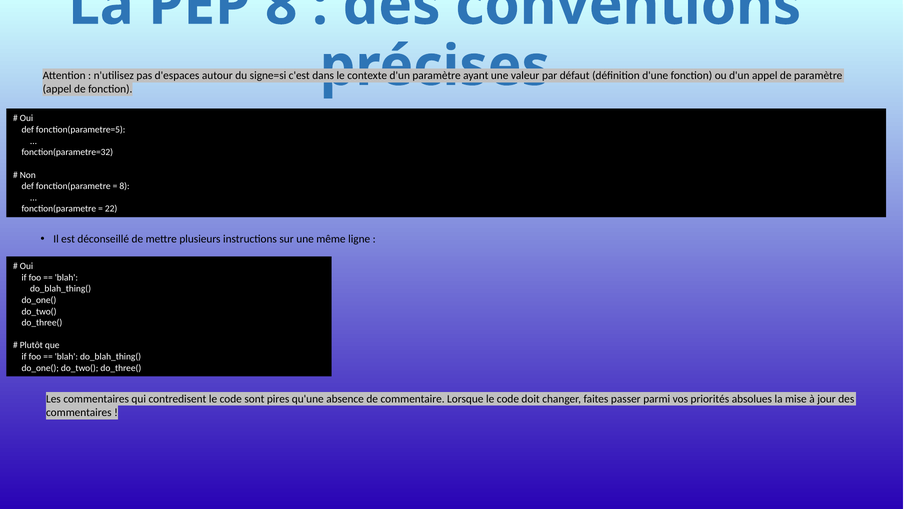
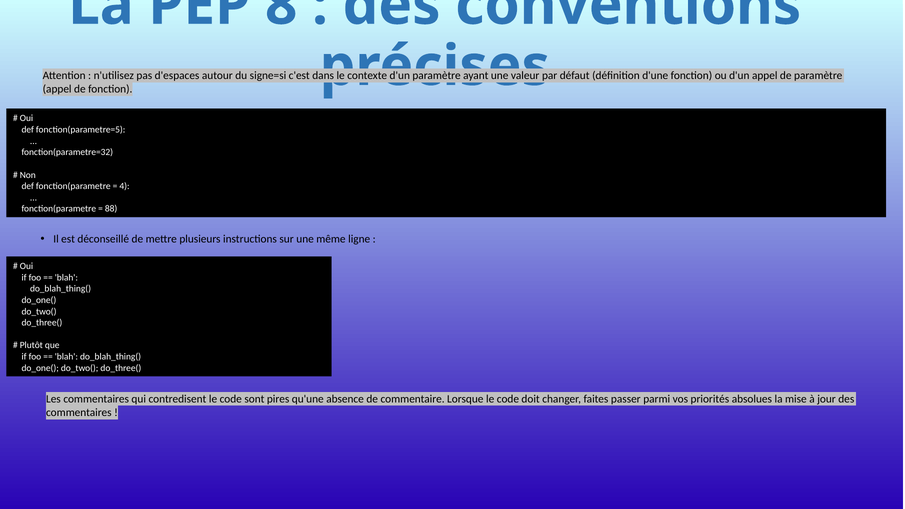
8: 8 -> 4 (125, 186)
22: 22 -> 88 (111, 209)
